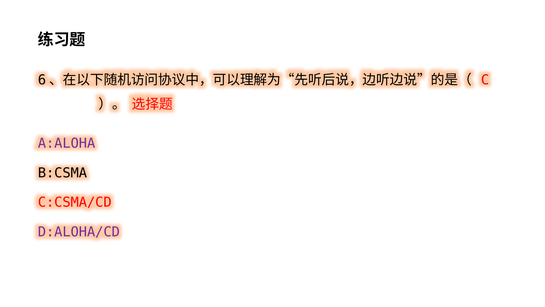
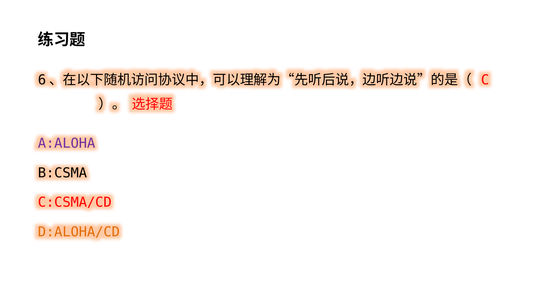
D:ALOHA/CD colour: purple -> orange (79, 232)
